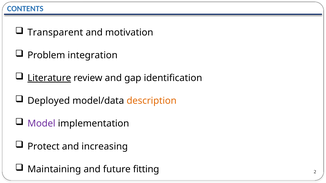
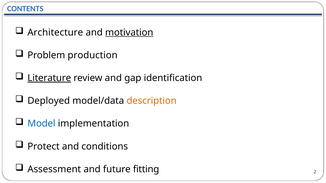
Transparent: Transparent -> Architecture (55, 33)
motivation underline: none -> present (129, 33)
integration: integration -> production (93, 55)
Model colour: purple -> blue (41, 124)
increasing: increasing -> conditions (105, 147)
Maintaining: Maintaining -> Assessment (54, 170)
